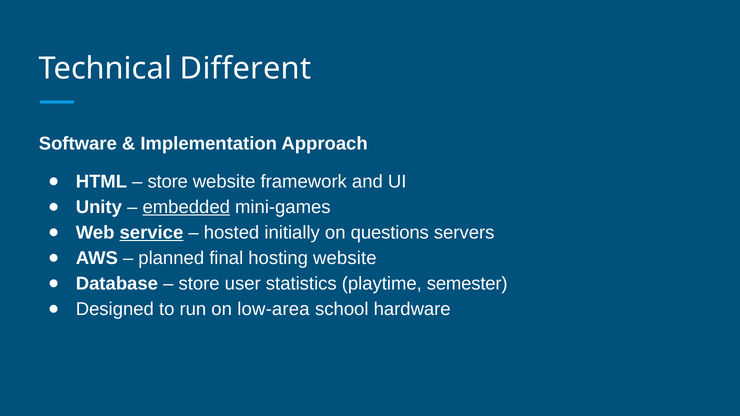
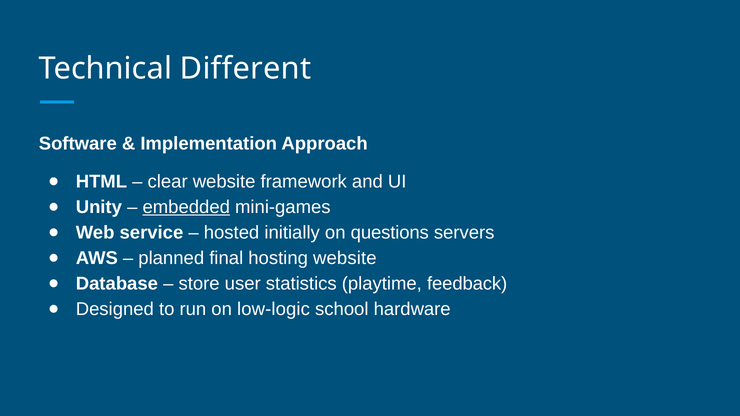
store: store -> clear (168, 182)
service underline: present -> none (151, 233)
semester: semester -> feedback (467, 284)
low-area: low-area -> low-logic (273, 309)
